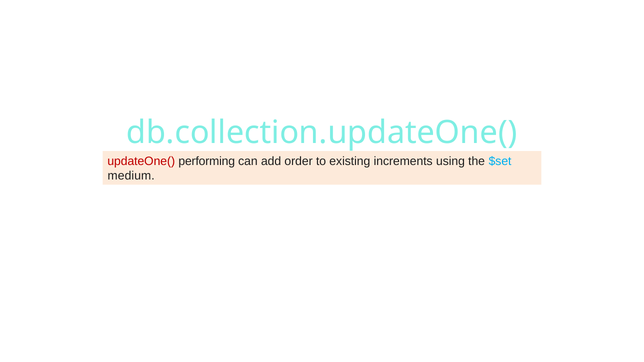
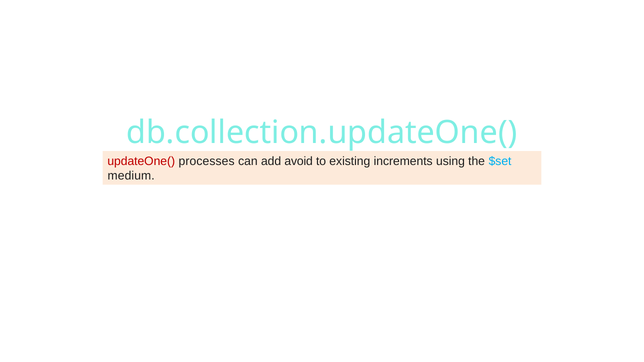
performing: performing -> processes (207, 162)
order: order -> avoid (299, 162)
